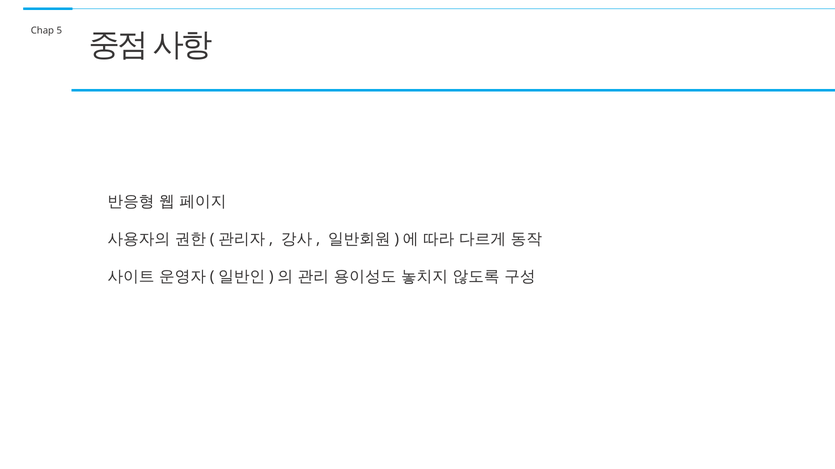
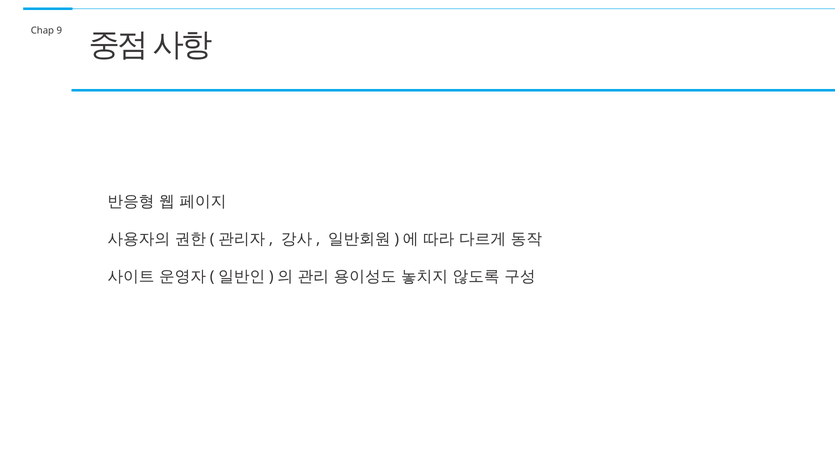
5: 5 -> 9 (59, 30)
